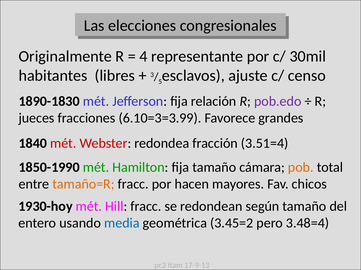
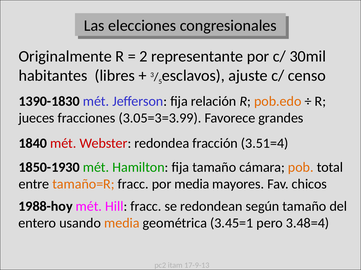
4: 4 -> 2 (143, 56)
1890-1830: 1890-1830 -> 1390-1830 (49, 101)
pob.edo colour: purple -> orange (278, 101)
6.10=3=3.99: 6.10=3=3.99 -> 3.05=3=3.99 (160, 118)
1850-1990: 1850-1990 -> 1850-1930 (49, 168)
por hacen: hacen -> media (192, 184)
1930-hoy: 1930-hoy -> 1988-hoy (45, 207)
media colour: blue -> orange (122, 224)
3.45=2: 3.45=2 -> 3.45=1 (232, 224)
